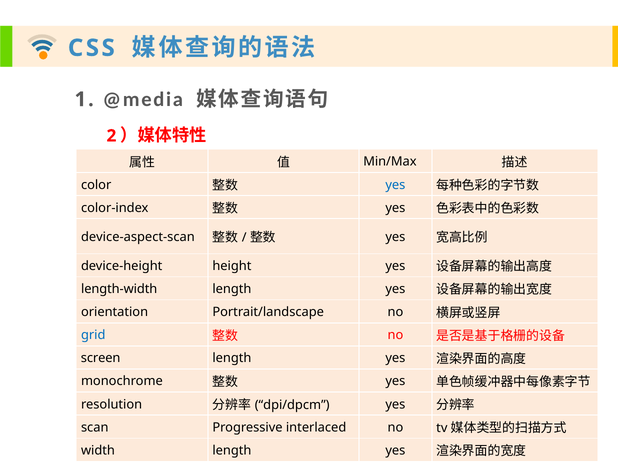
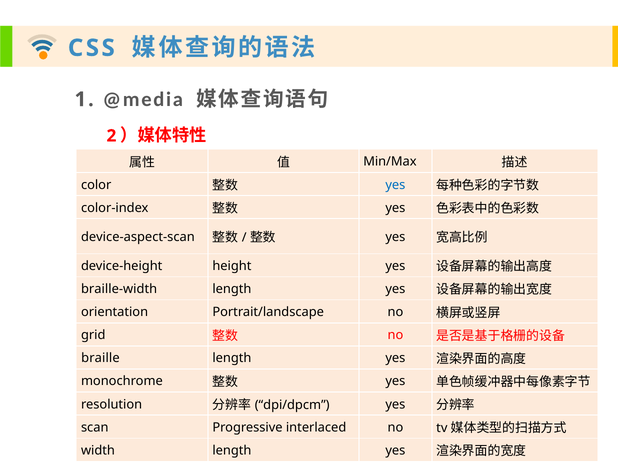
length-width: length-width -> braille-width (119, 289)
grid colour: blue -> black (93, 335)
screen: screen -> braille (100, 358)
